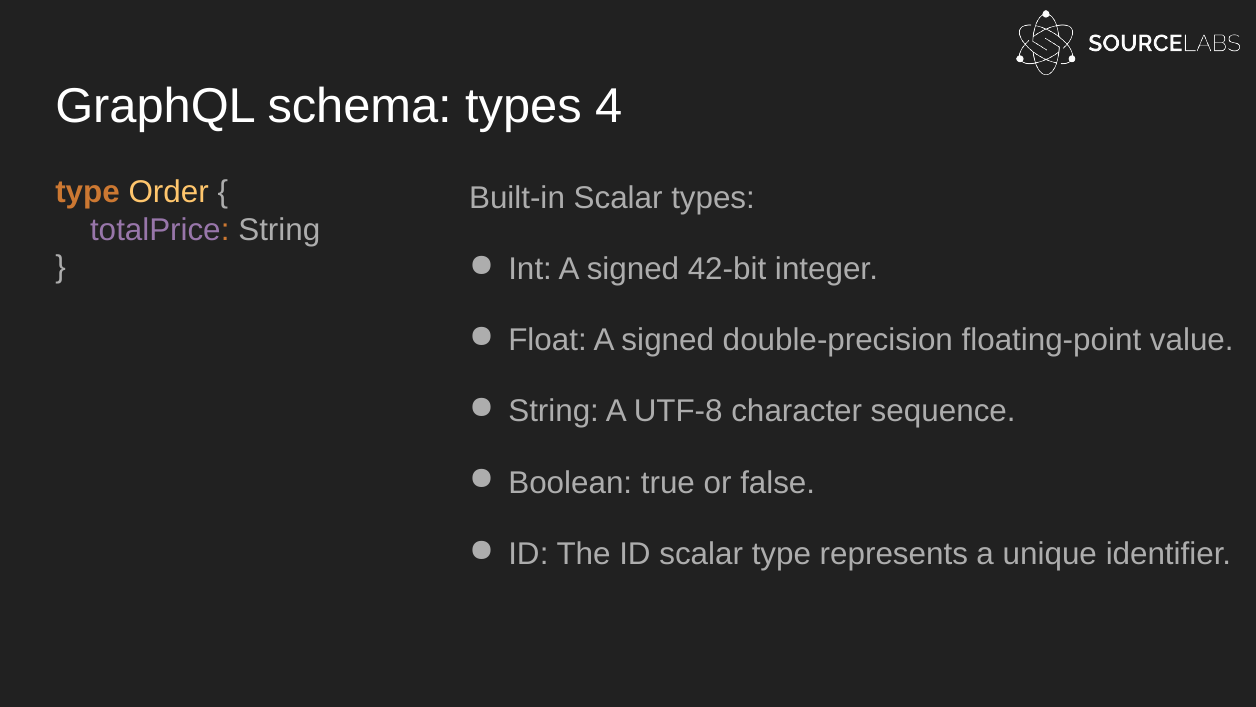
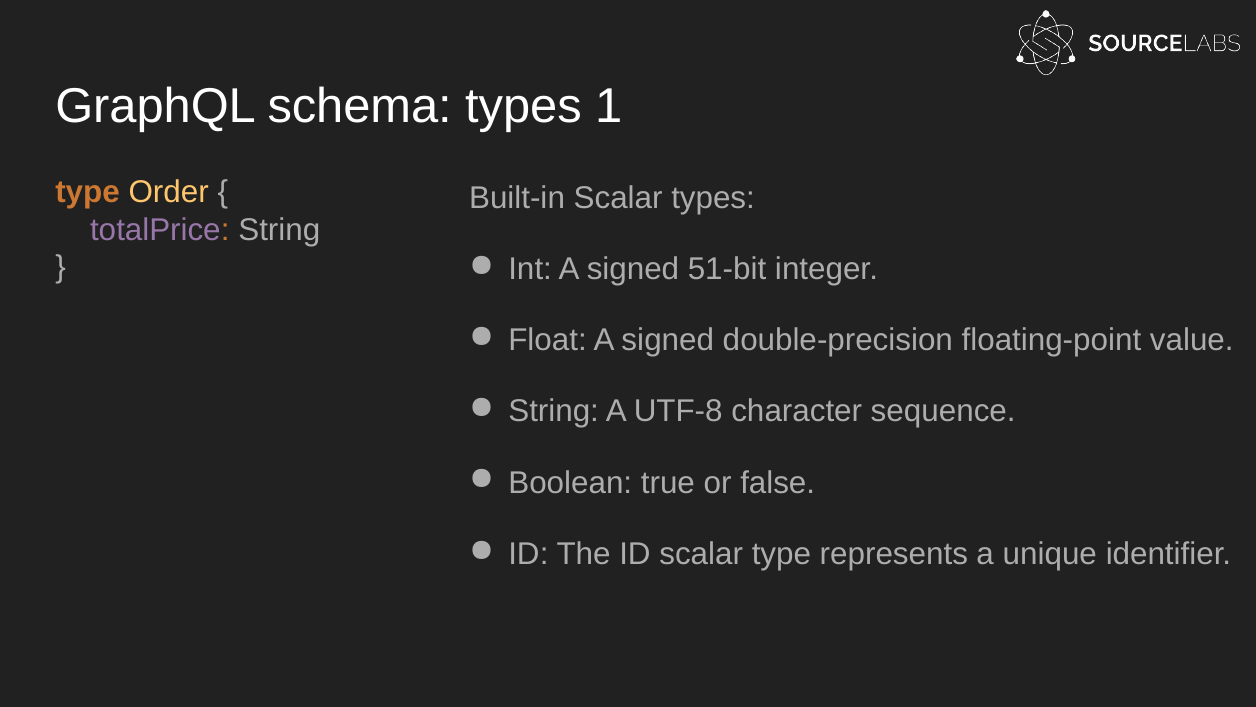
4: 4 -> 1 (609, 106)
42‐bit: 42‐bit -> 51‐bit (727, 269)
